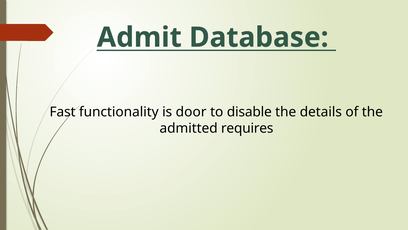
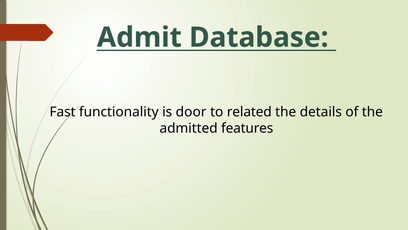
disable: disable -> related (249, 112)
requires: requires -> features (247, 128)
